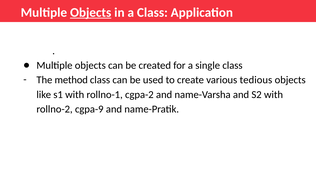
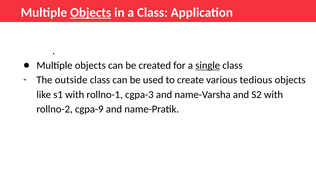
single underline: none -> present (208, 65)
method: method -> outside (71, 80)
cgpa-2: cgpa-2 -> cgpa-3 (139, 94)
